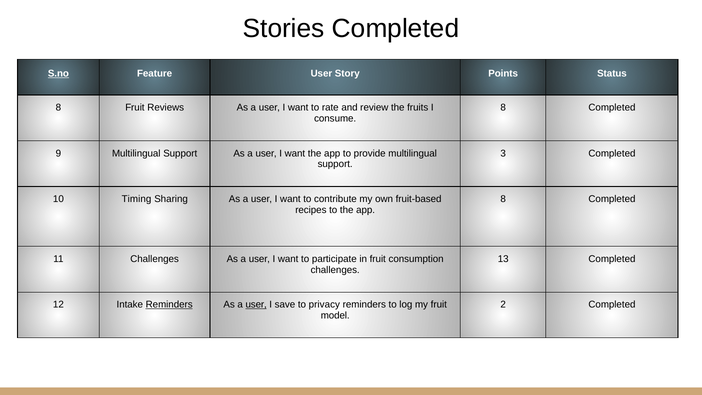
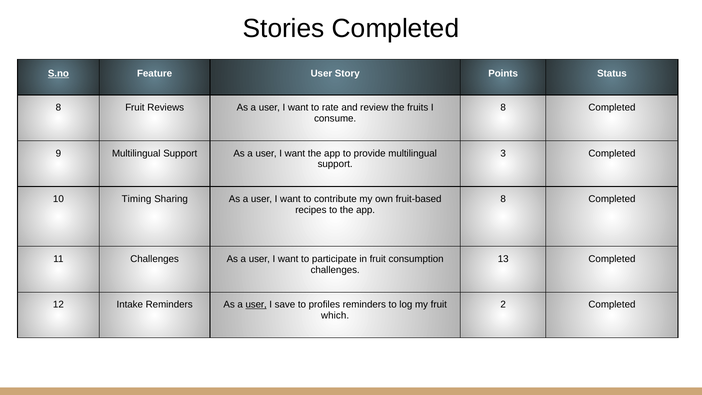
Reminders underline: present -> none (169, 305)
privacy: privacy -> profiles (324, 305)
model: model -> which (335, 316)
